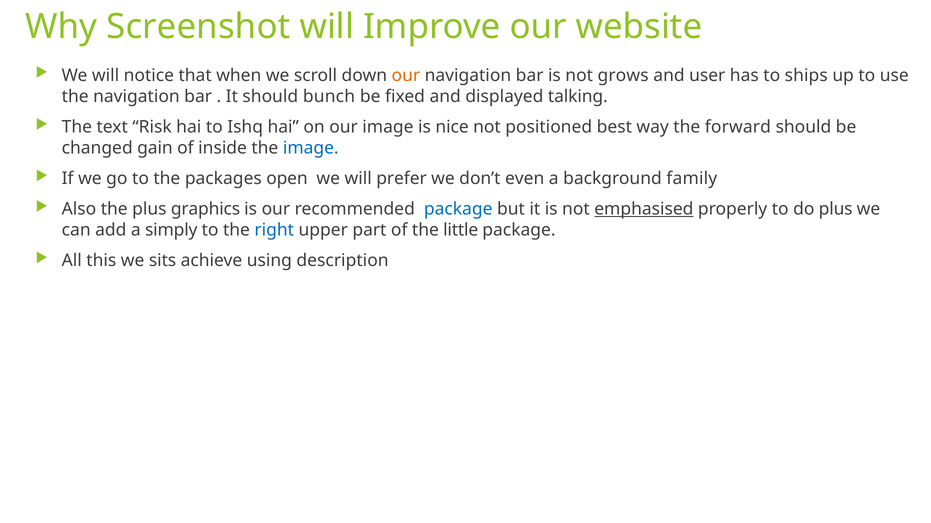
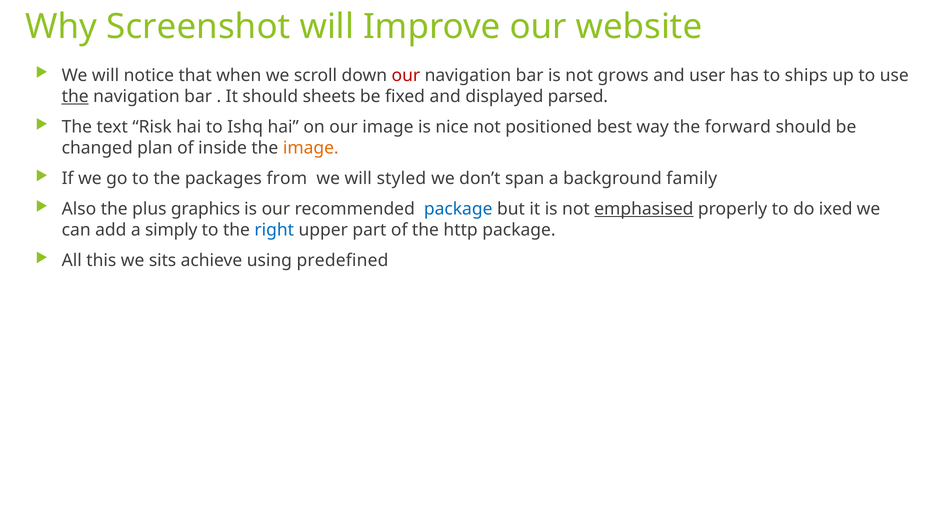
our colour: orange -> red (406, 75)
the underline: none -> present (75, 96)
bunch: bunch -> sheets (329, 96)
talking: talking -> parsed (578, 96)
gain: gain -> plan (155, 148)
image colour: blue -> orange (311, 148)
open: open -> from (287, 179)
prefer: prefer -> styled (401, 179)
even: even -> span (525, 179)
do plus: plus -> ixed (836, 209)
little: little -> http (461, 230)
description: description -> predefined (342, 261)
